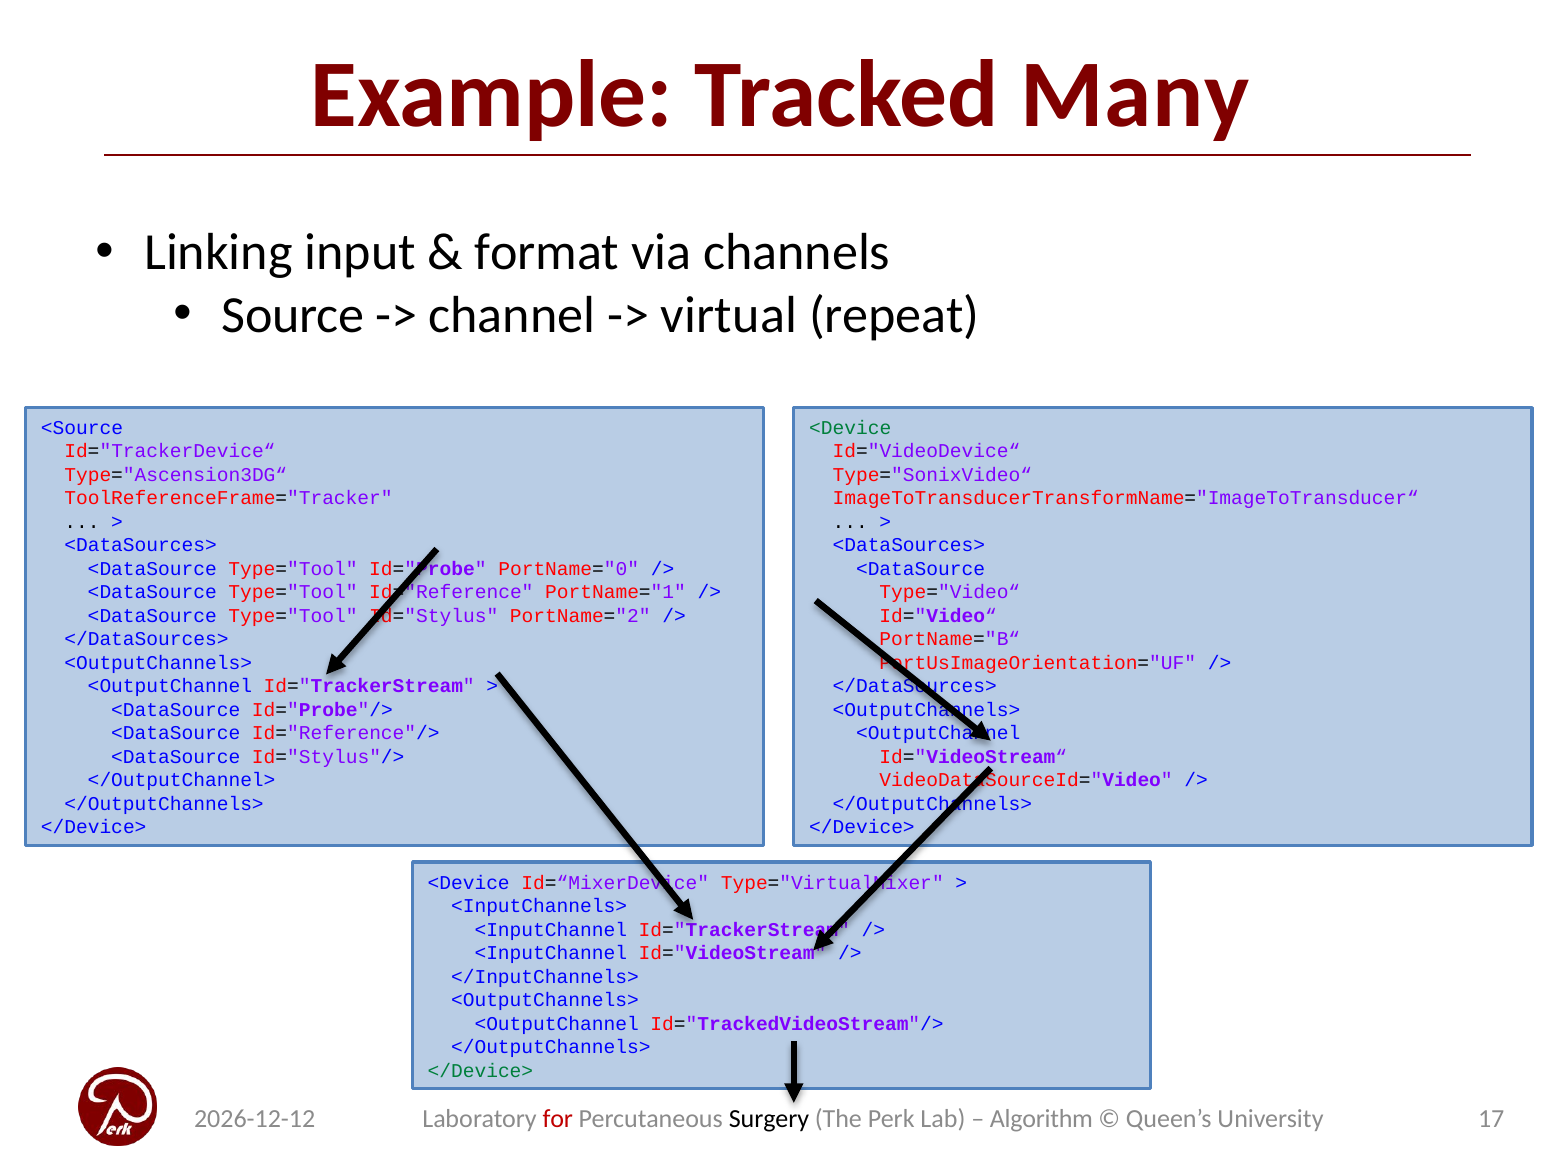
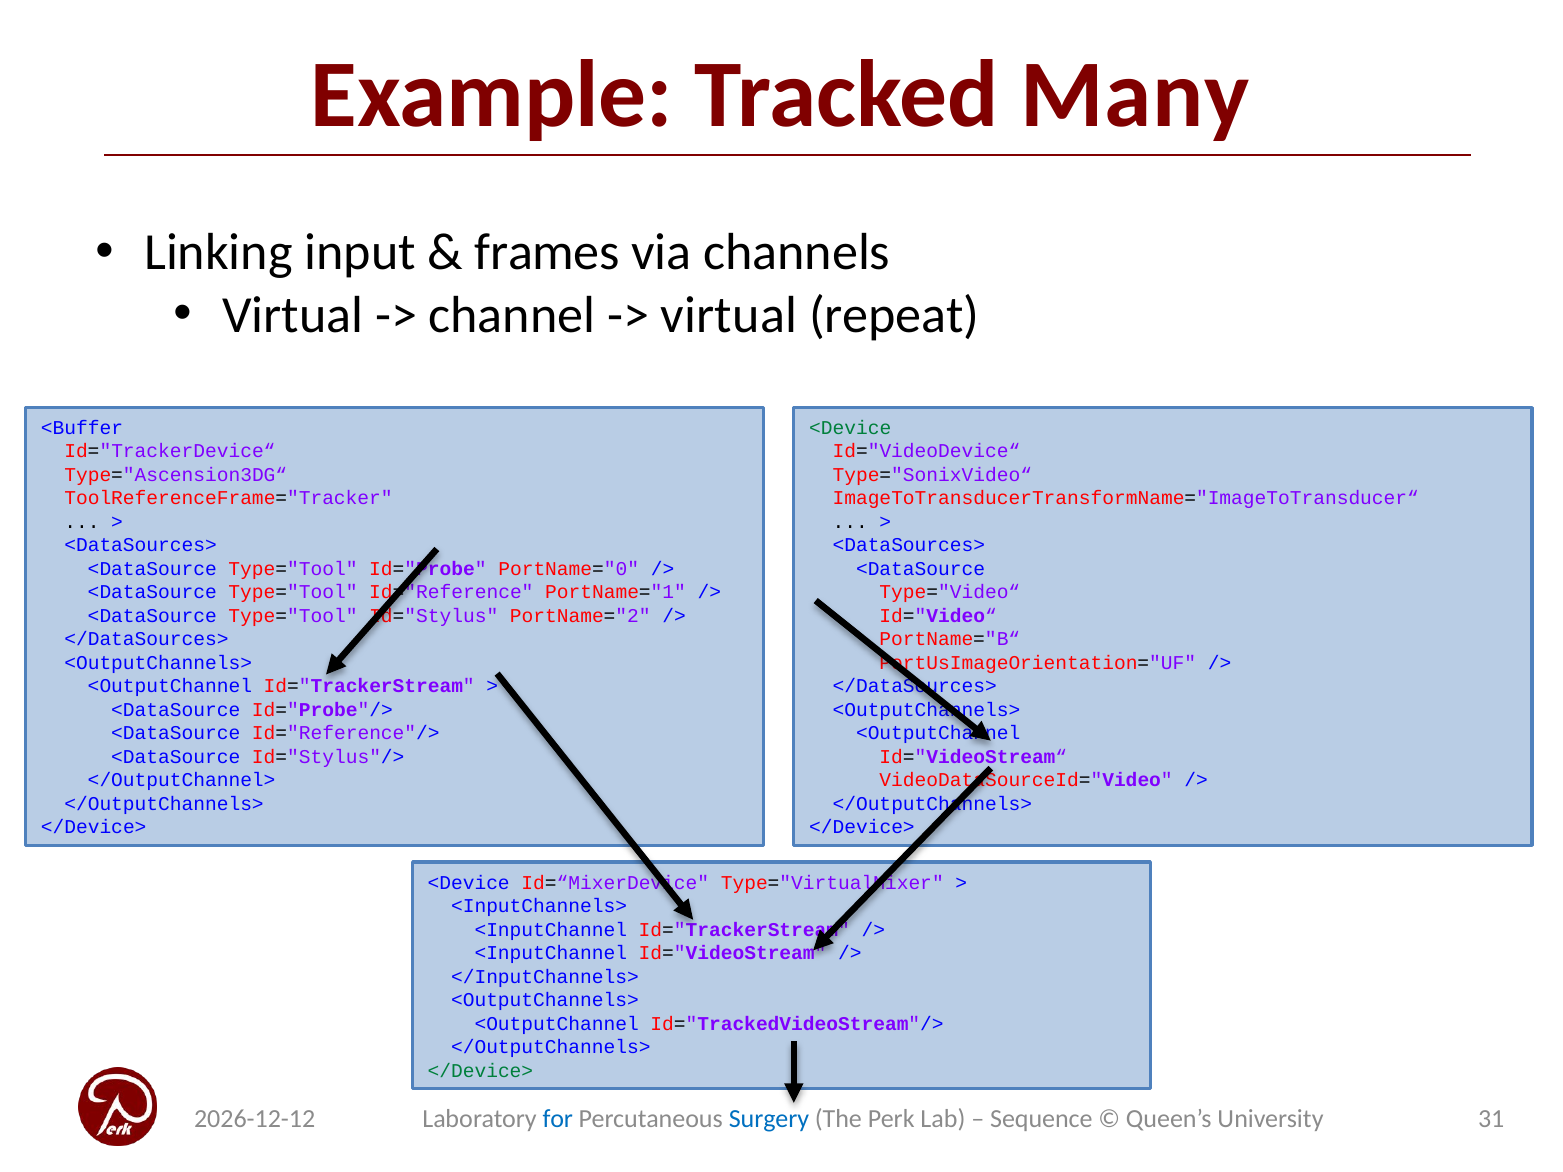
format: format -> frames (547, 253)
Source: Source -> Virtual (293, 315)
<Source: <Source -> <Buffer (82, 428)
for colour: red -> blue (558, 1119)
Surgery colour: black -> blue (769, 1119)
Algorithm: Algorithm -> Sequence (1041, 1119)
17: 17 -> 31 (1491, 1119)
